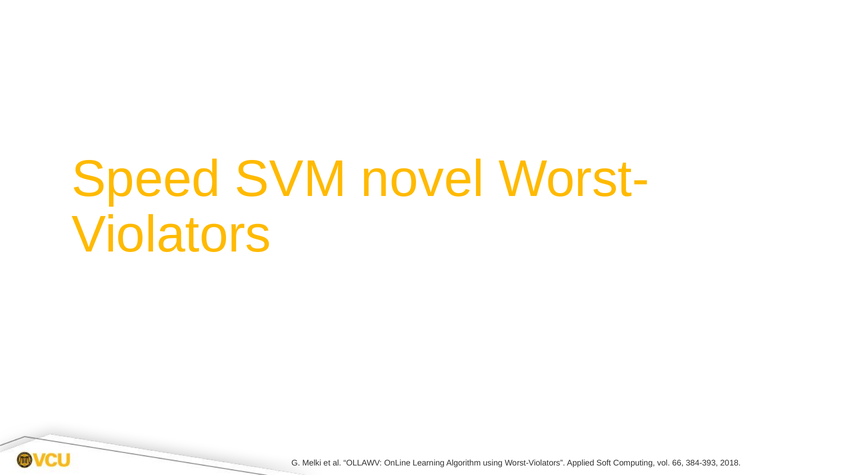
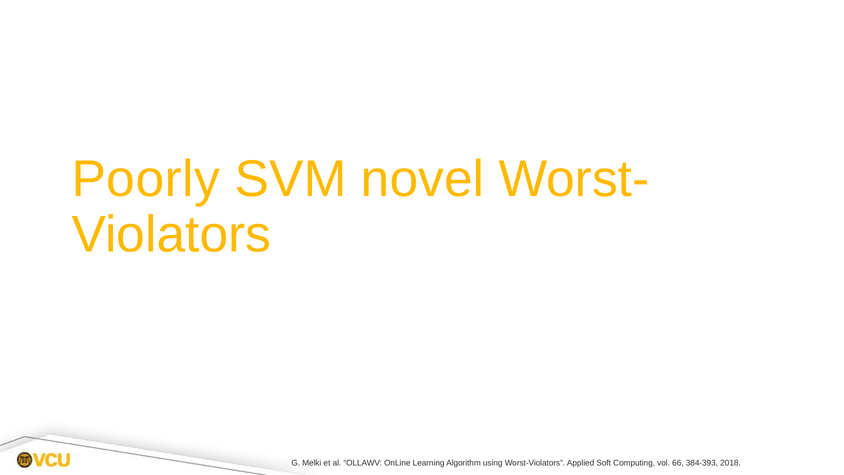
Speed: Speed -> Poorly (146, 179)
